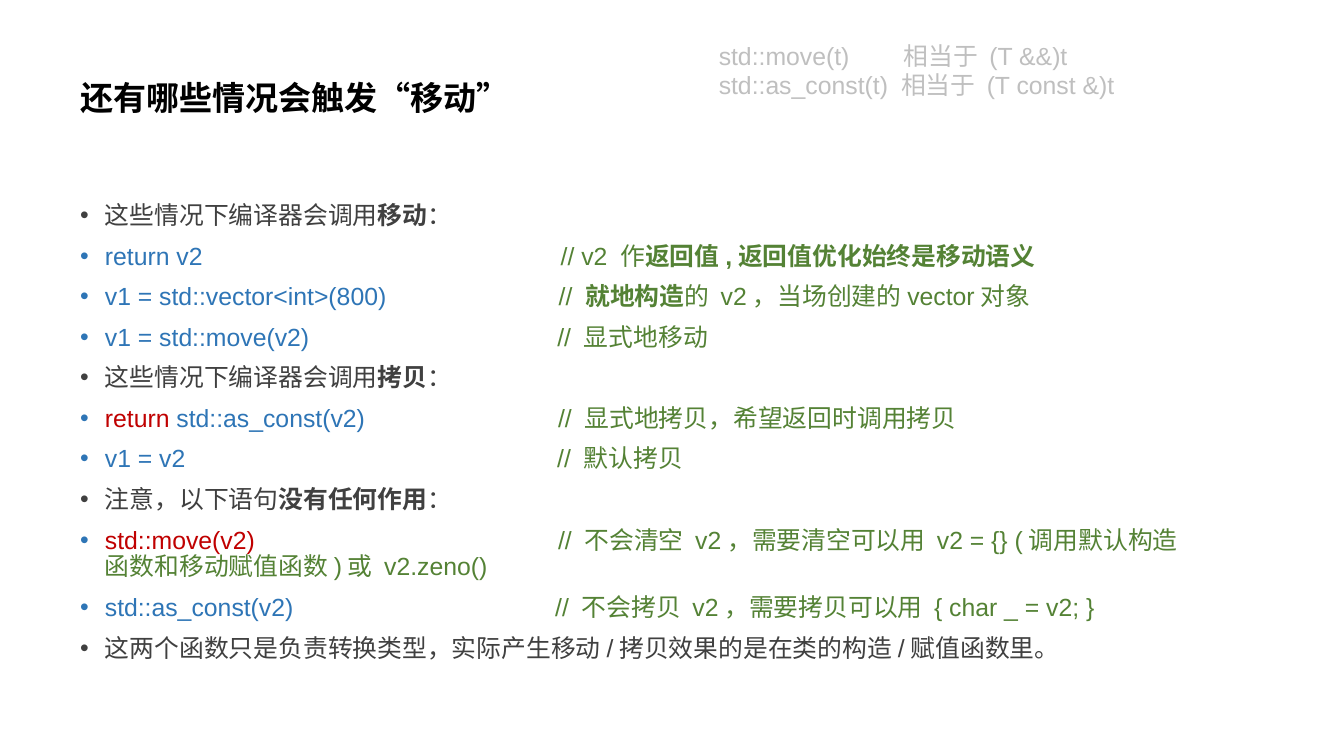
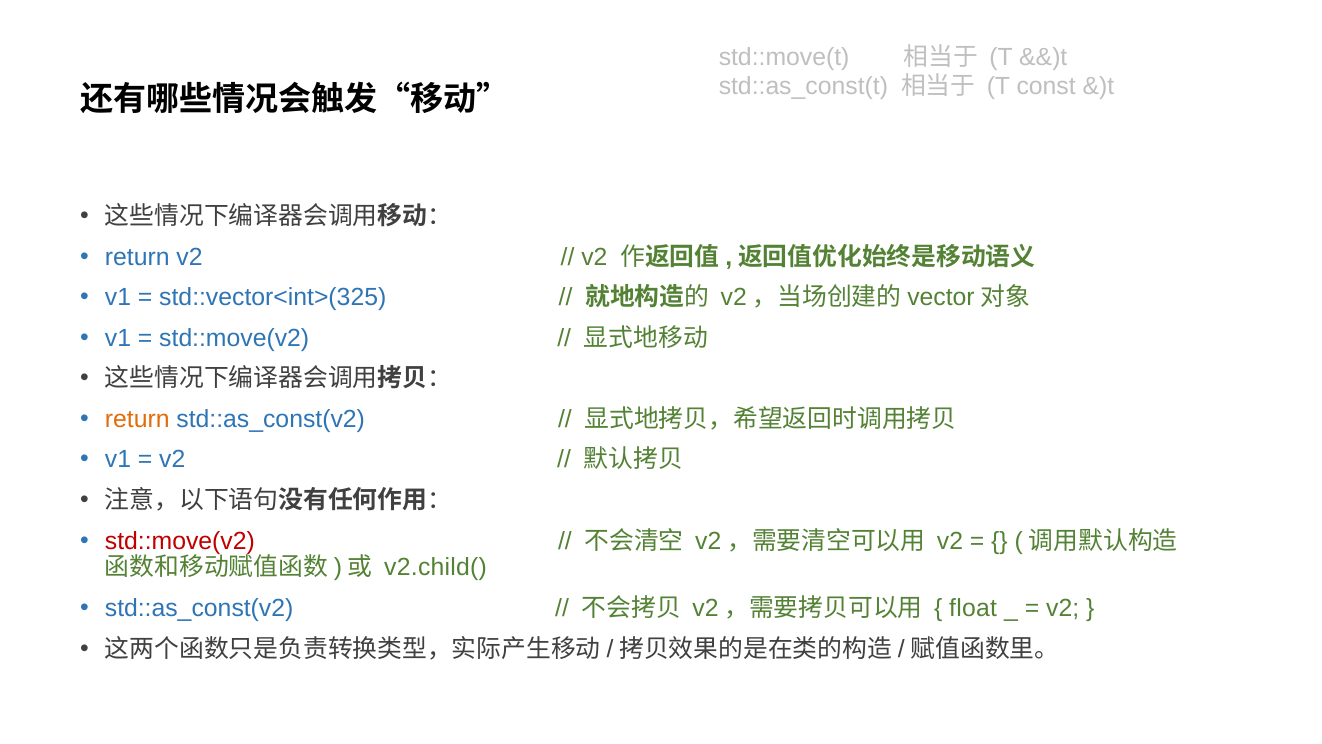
std::vector<int>(800: std::vector<int>(800 -> std::vector<int>(325 (273, 297)
return colour: red -> orange (137, 419)
v2.zeno(: v2.zeno( -> v2.child( (436, 567)
char: char -> float (973, 608)
